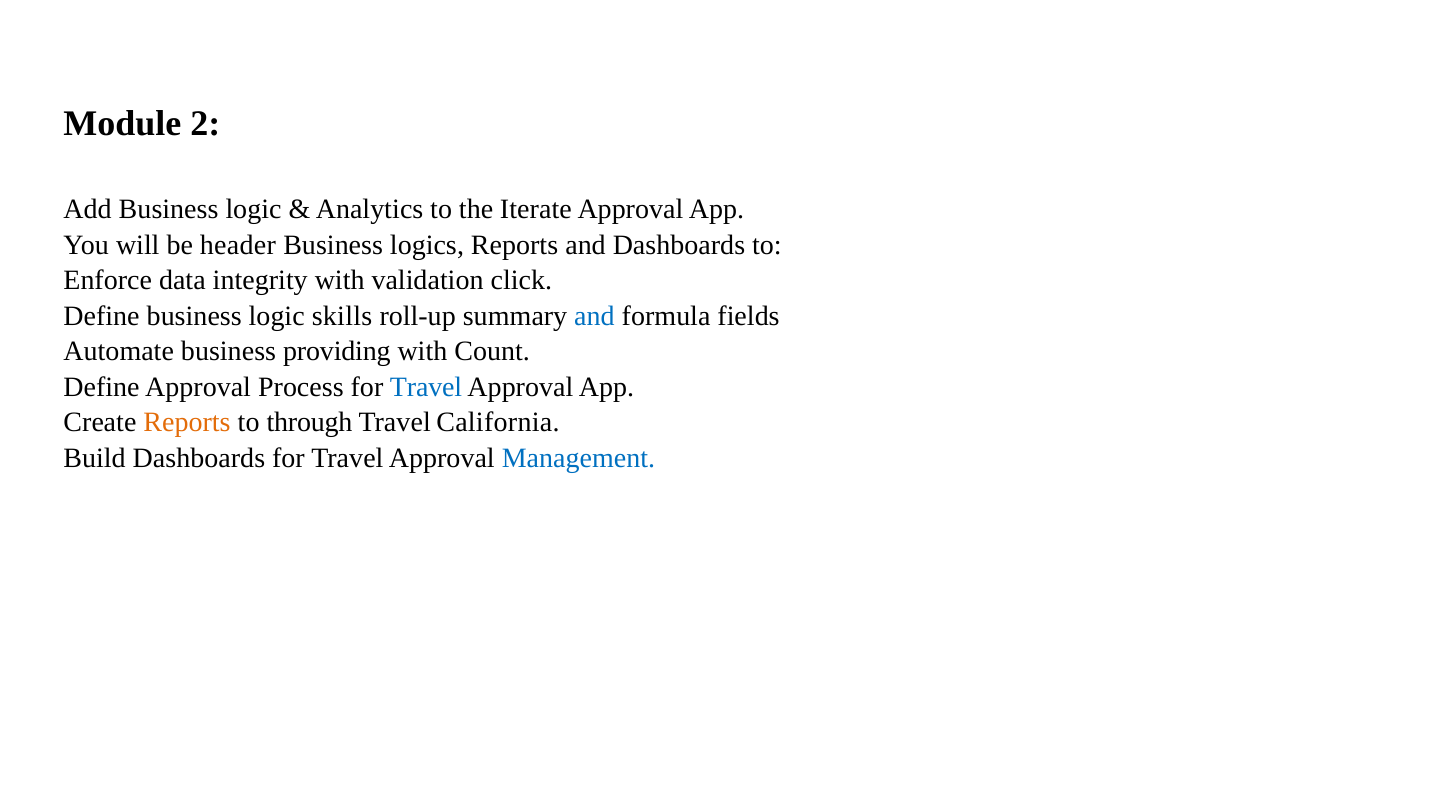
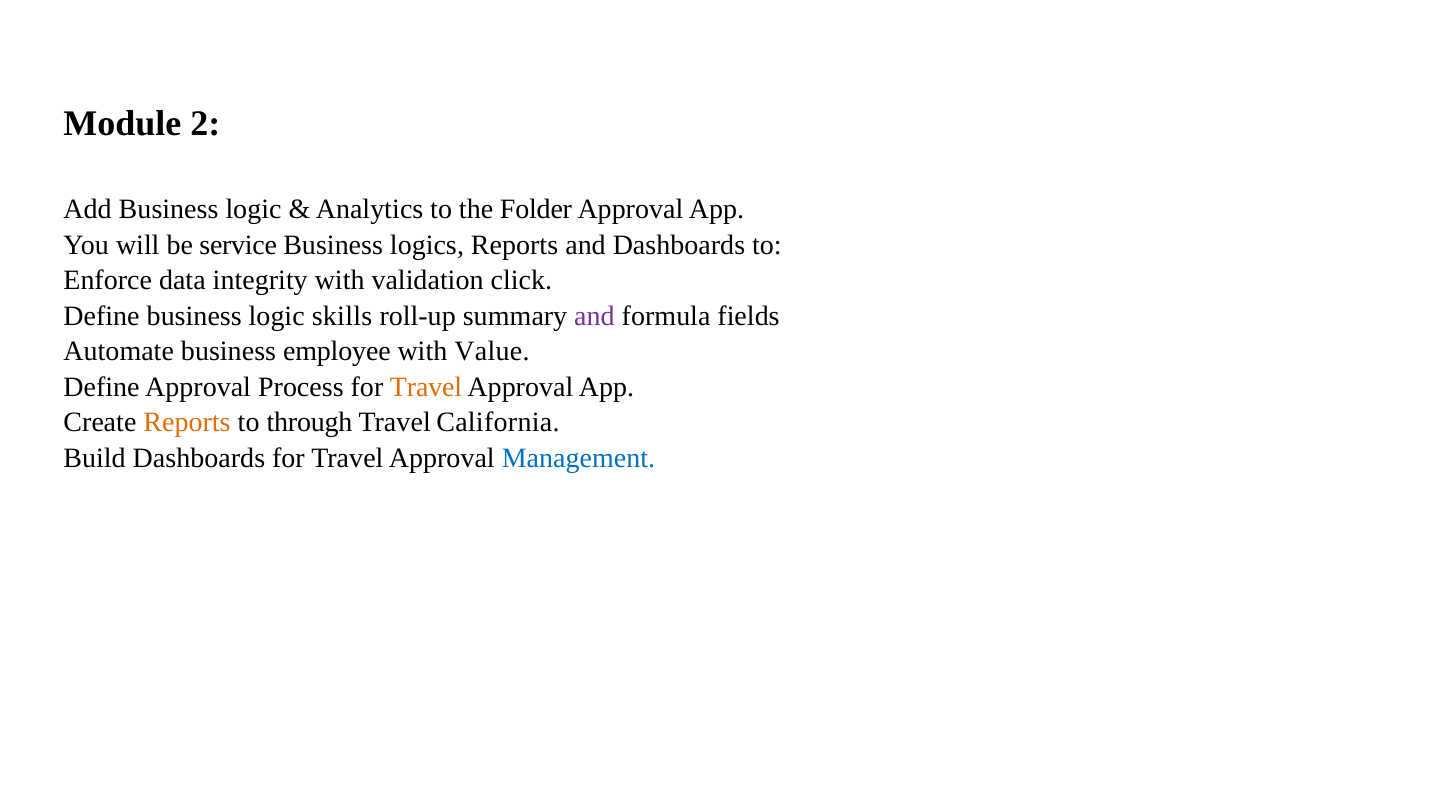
Iterate: Iterate -> Folder (536, 209)
header: header -> service (238, 245)
and colour: blue -> purple (594, 316)
providing: providing -> employee (337, 351)
Count: Count -> Value (492, 351)
Travel colour: blue -> orange (426, 387)
